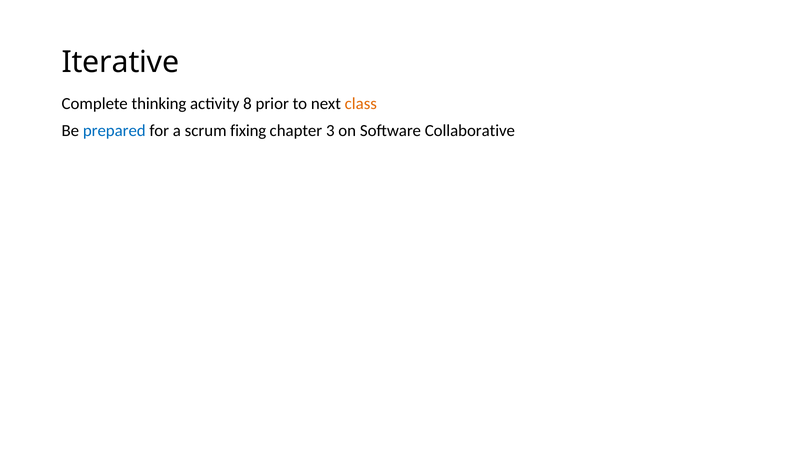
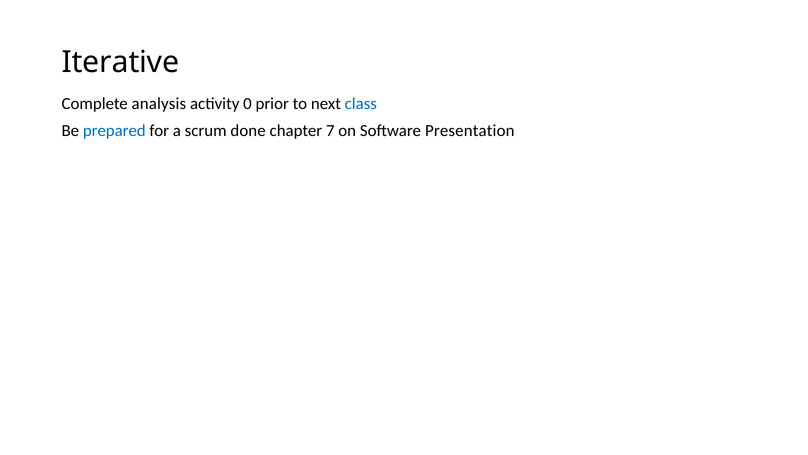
thinking: thinking -> analysis (159, 104)
8: 8 -> 0 (247, 104)
class colour: orange -> blue (361, 104)
fixing: fixing -> done (248, 130)
3: 3 -> 7 (330, 130)
Collaborative: Collaborative -> Presentation (470, 130)
